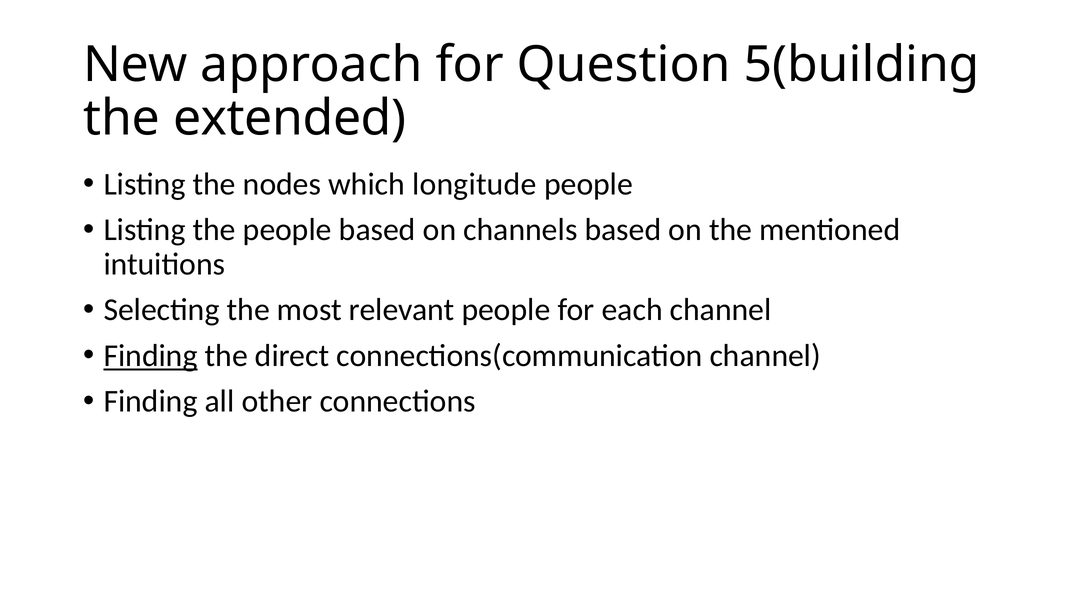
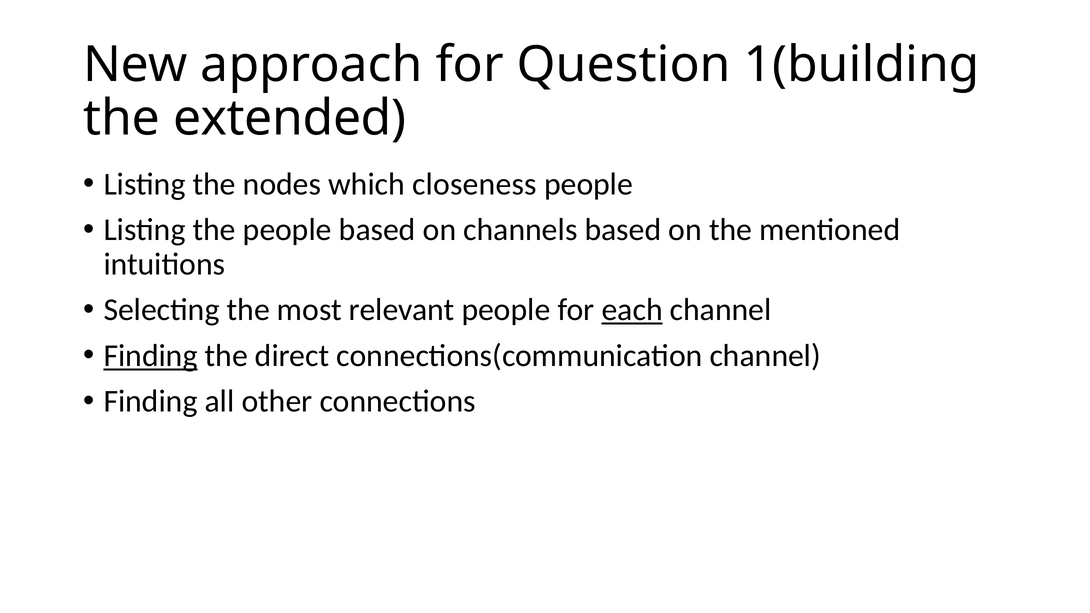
5(building: 5(building -> 1(building (862, 65)
longitude: longitude -> closeness (474, 184)
each underline: none -> present (632, 310)
